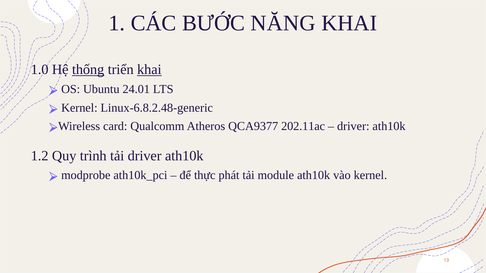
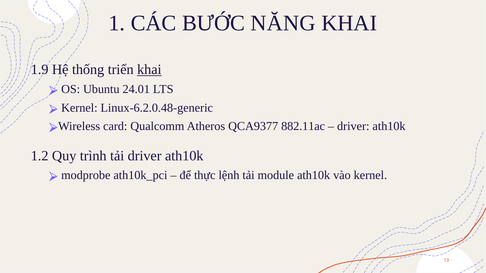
1.0: 1.0 -> 1.9 (40, 70)
thống underline: present -> none (88, 70)
Linux-6.8.2.48-generic: Linux-6.8.2.48-generic -> Linux-6.2.0.48-generic (157, 108)
202.11ac: 202.11ac -> 882.11ac (303, 126)
phát: phát -> lệnh (229, 176)
